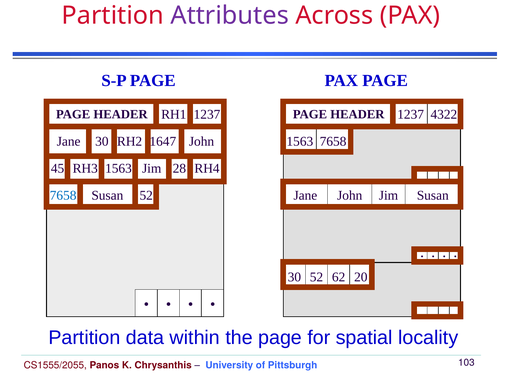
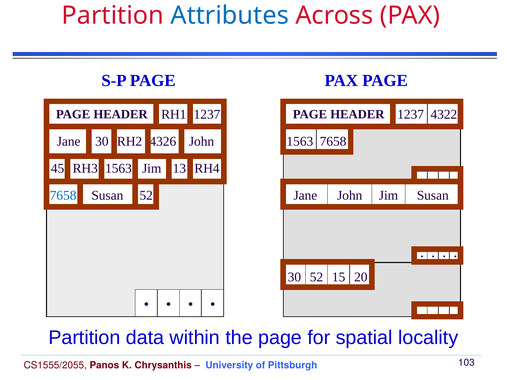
Attributes colour: purple -> blue (230, 15)
1647: 1647 -> 4326 (163, 141)
28: 28 -> 13 (179, 169)
62: 62 -> 15 (339, 277)
